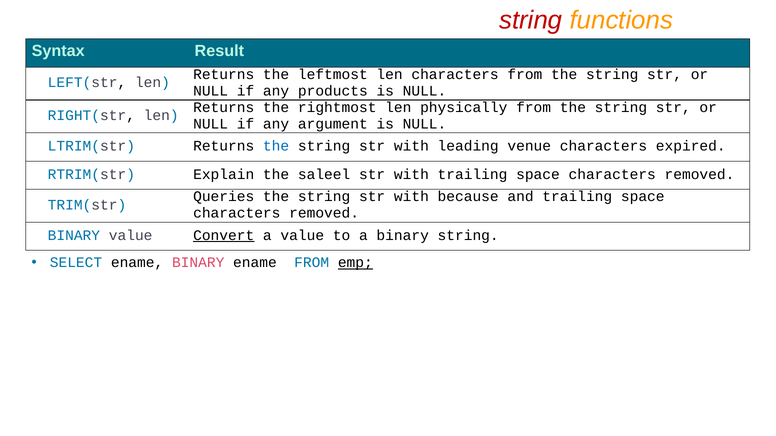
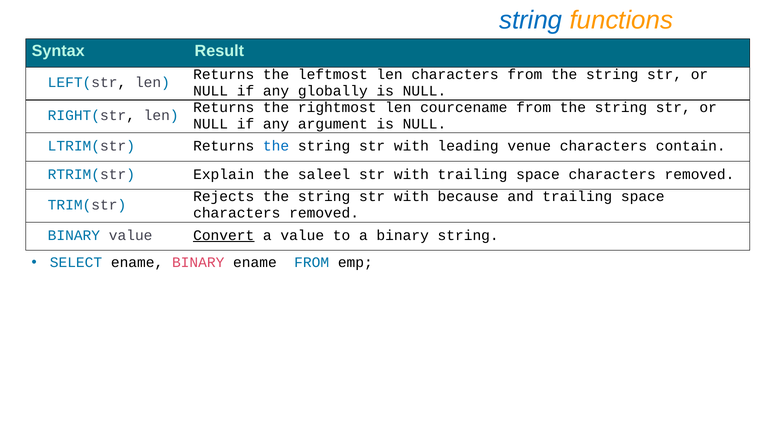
string colour: red -> blue (531, 20)
products: products -> globally (333, 91)
physically: physically -> courcename (464, 107)
expired: expired -> contain (691, 146)
Queries: Queries -> Rejects (224, 197)
emp underline: present -> none (355, 263)
